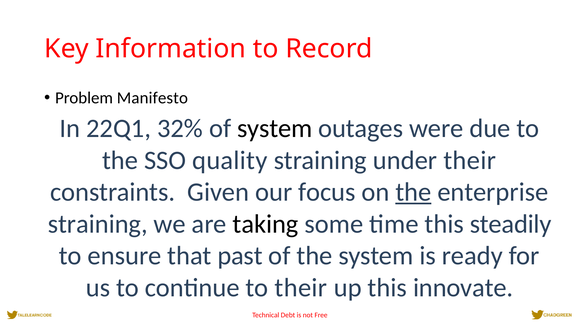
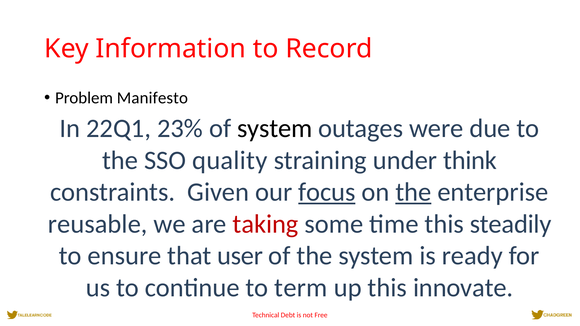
32%: 32% -> 23% (180, 129)
under their: their -> think (470, 160)
focus underline: none -> present (327, 192)
straining: straining -> reusable (98, 224)
taking colour: black -> red (266, 224)
past: past -> user (240, 256)
to their: their -> term (301, 288)
